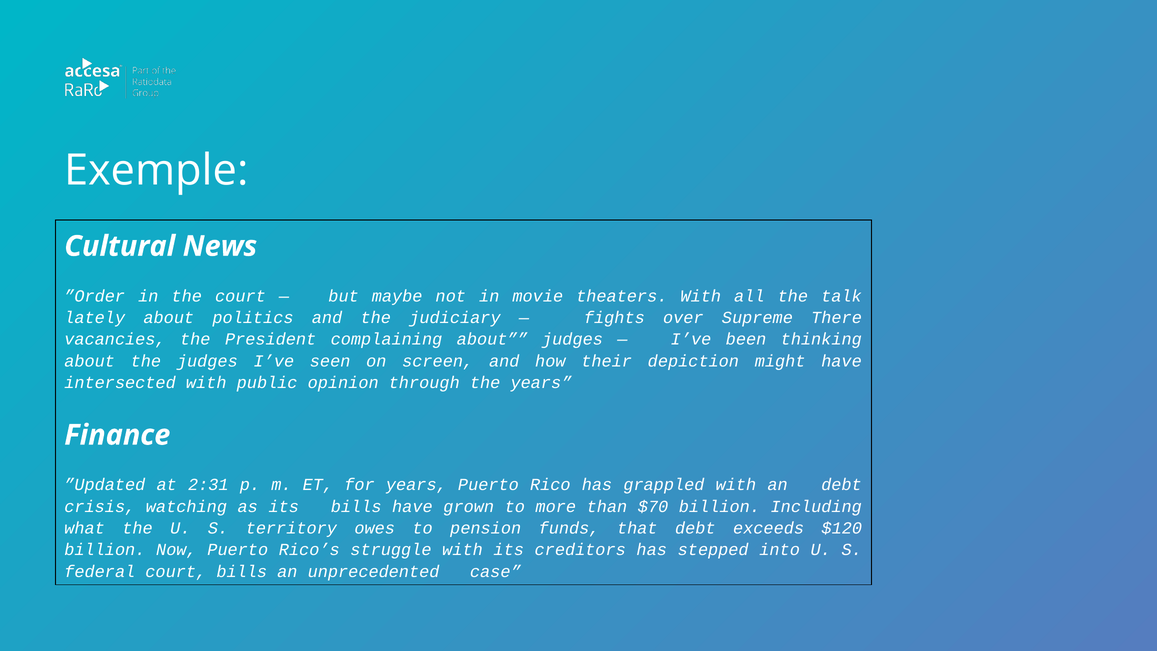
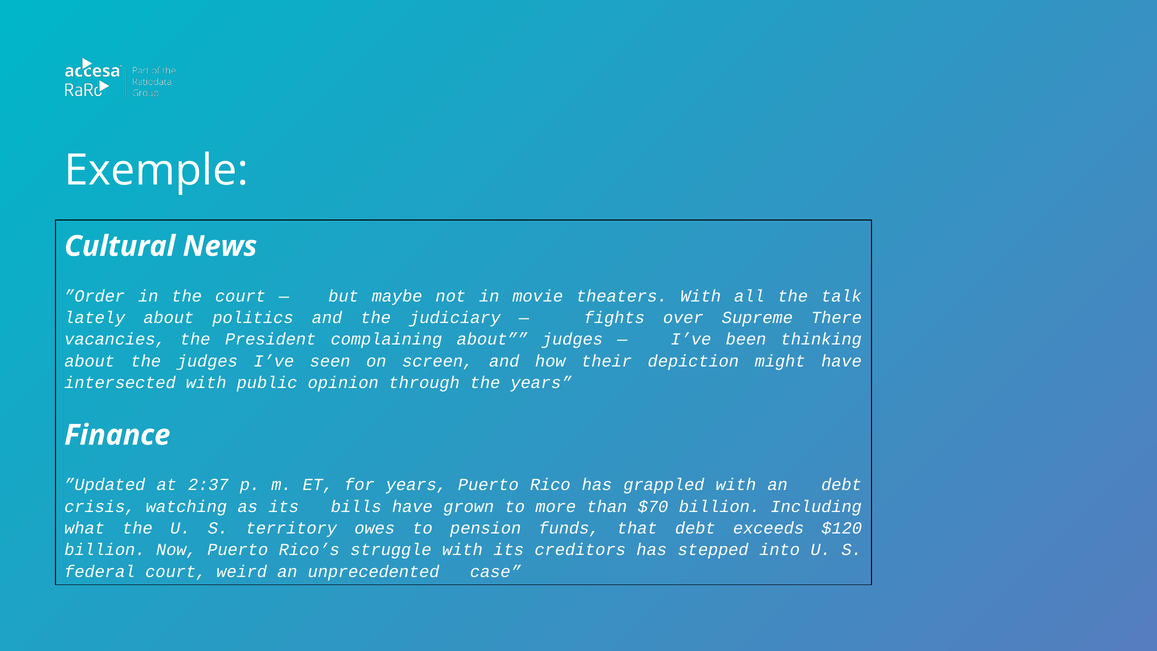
2:31: 2:31 -> 2:37 (208, 485)
court bills: bills -> weird (242, 571)
